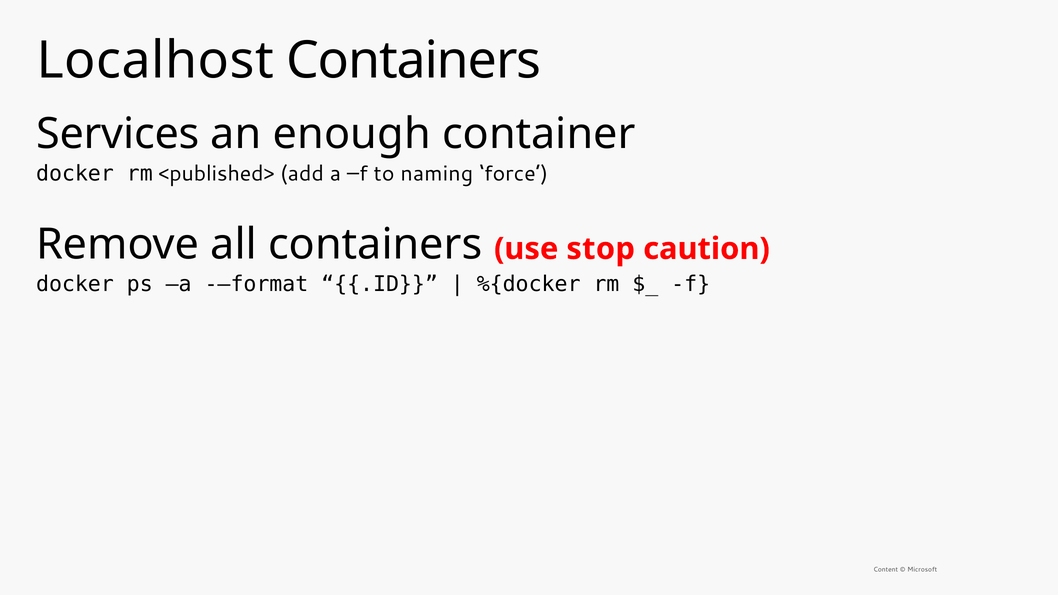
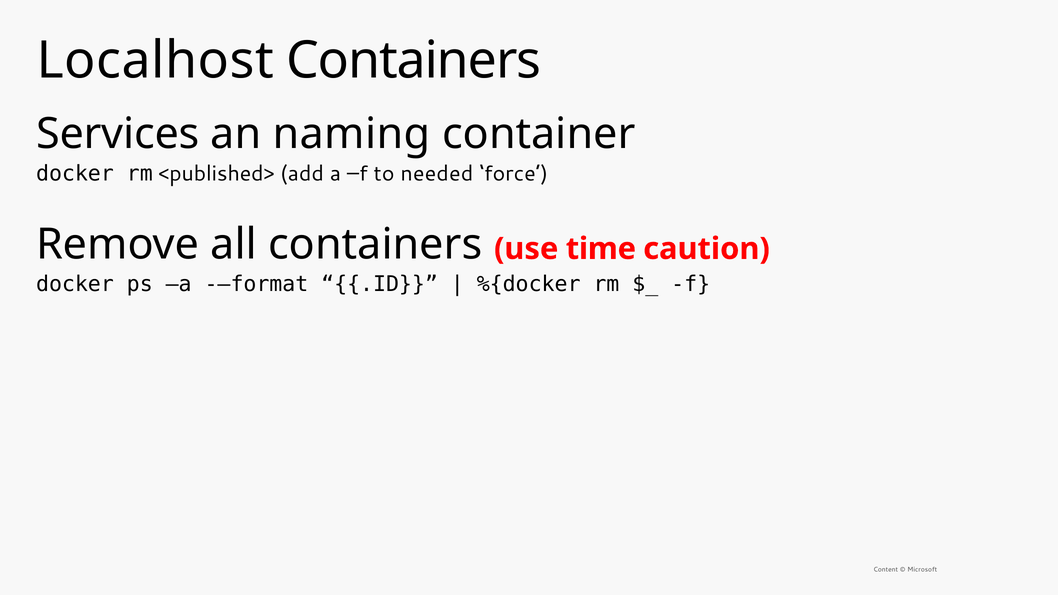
enough: enough -> naming (352, 134)
naming: naming -> needed (437, 174)
stop: stop -> time (601, 249)
